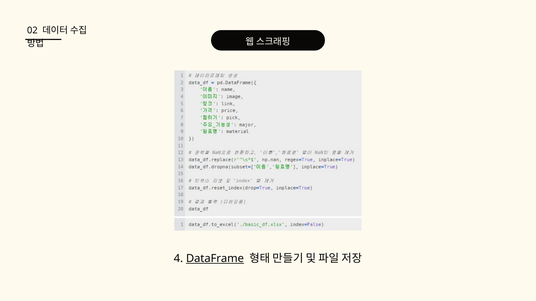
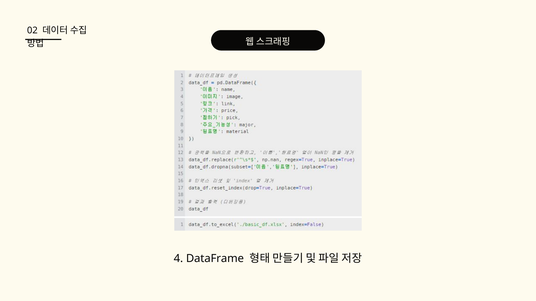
DataFrame underline: present -> none (215, 259)
